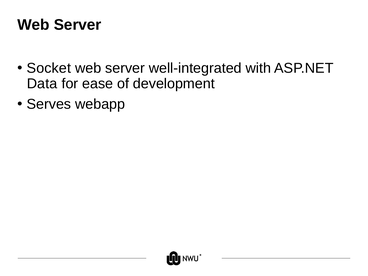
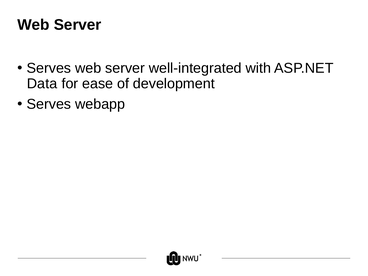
Socket: Socket -> Serves (49, 68)
